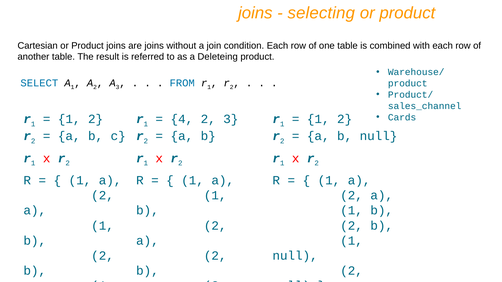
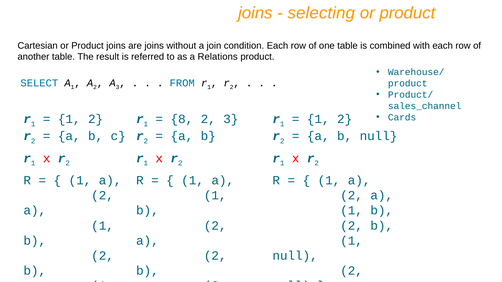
Deleteing: Deleteing -> Relations (218, 57)
4: 4 -> 8 (182, 119)
